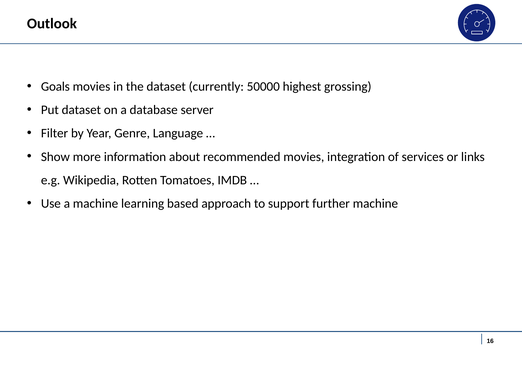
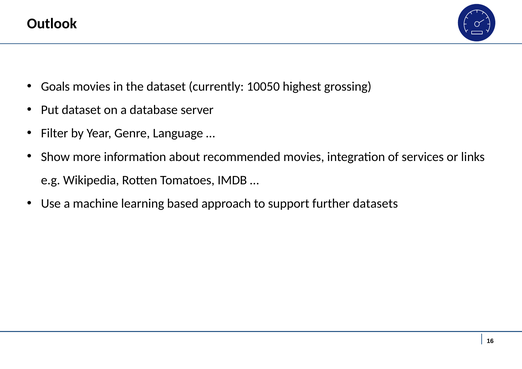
50000: 50000 -> 10050 (263, 87)
further machine: machine -> datasets (375, 204)
